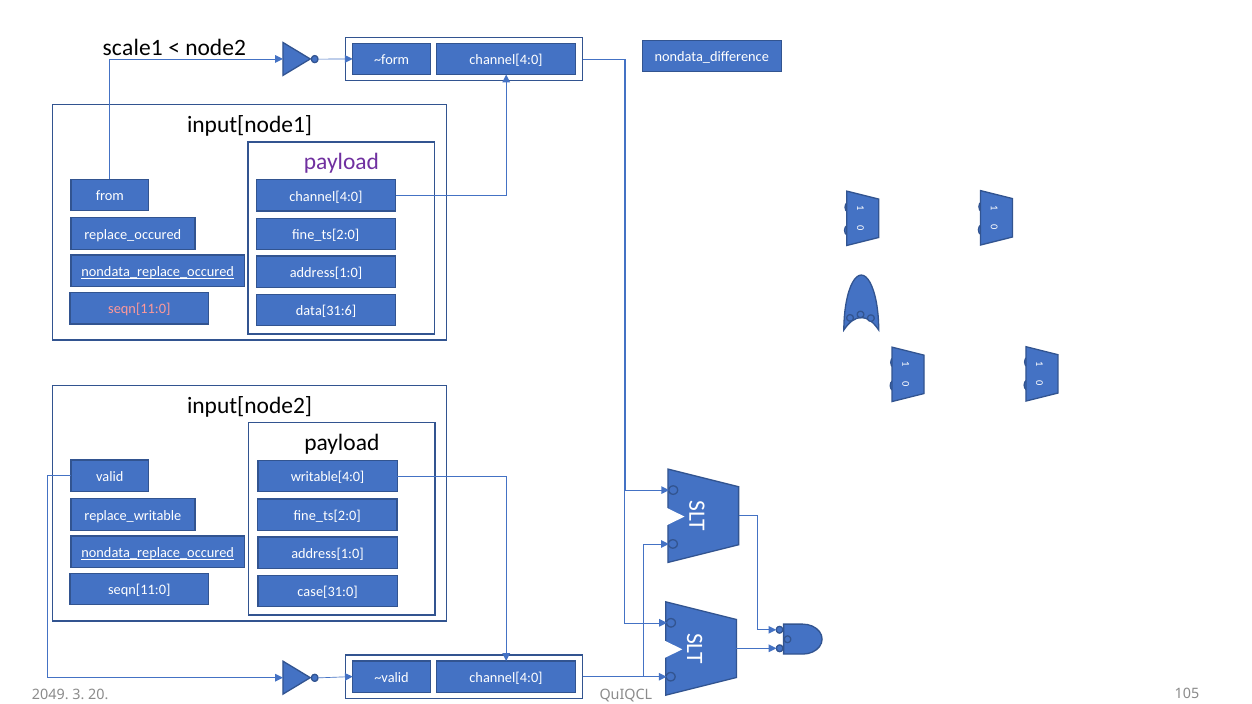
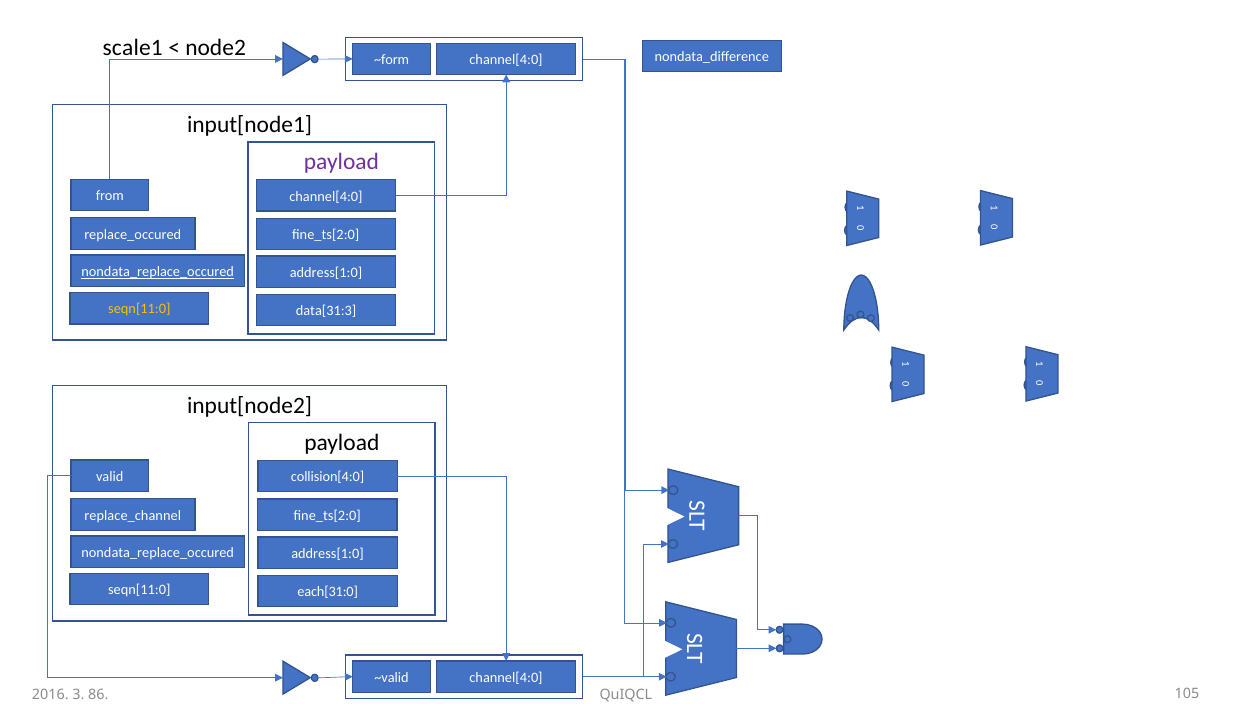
seqn[11:0 colour: pink -> yellow (139, 309)
data[31:6: data[31:6 -> data[31:3 (326, 311)
writable[4:0: writable[4:0 -> collision[4:0 (328, 477)
replace_writable: replace_writable -> replace_channel (133, 516)
nondata_replace_occured underline: present -> none (158, 553)
case[31:0: case[31:0 -> each[31:0 (328, 592)
2049: 2049 -> 2016 (50, 695)
20: 20 -> 86 (98, 695)
